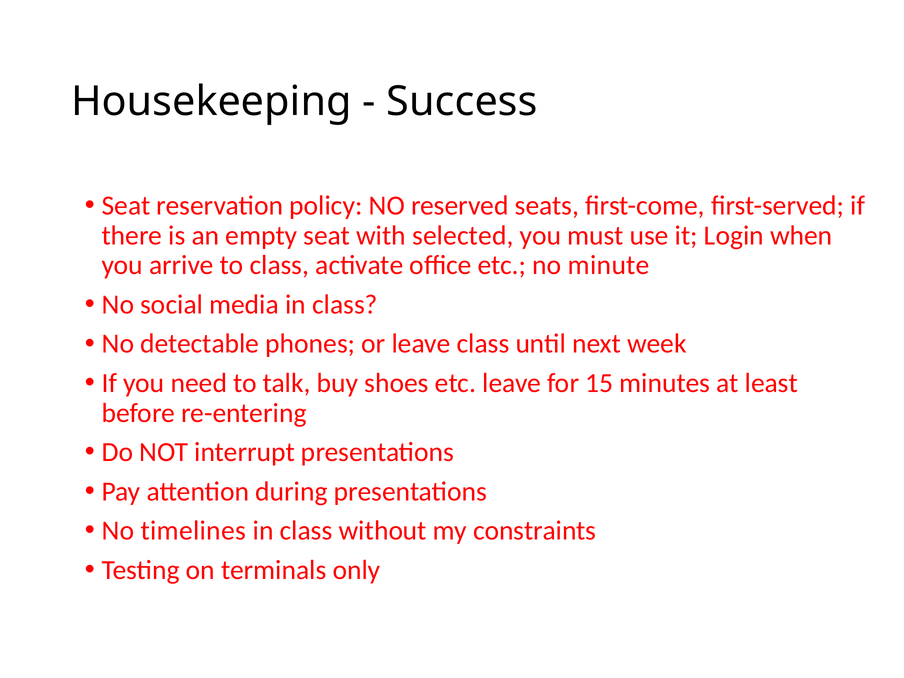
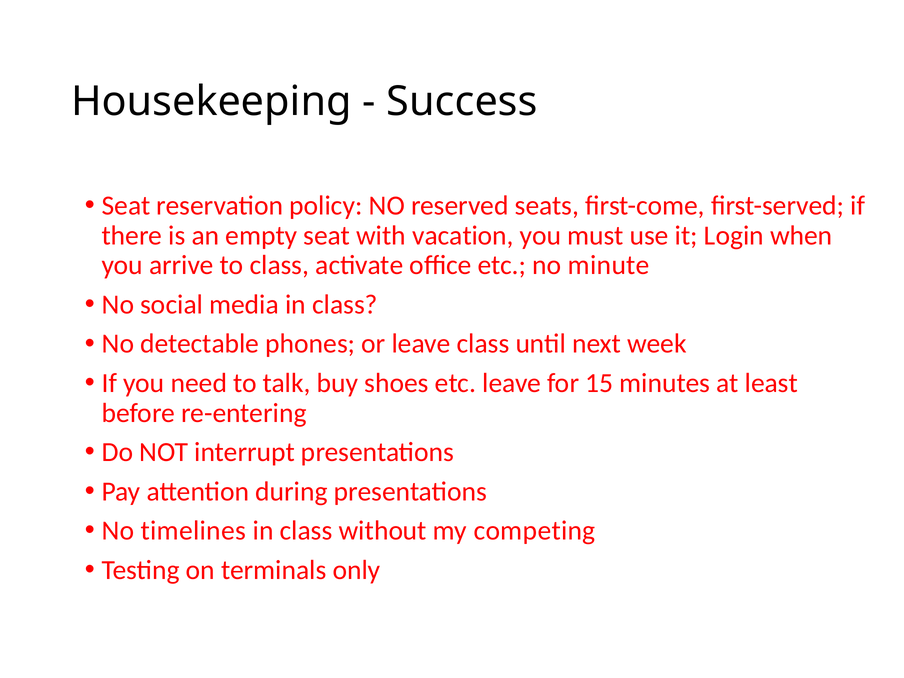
selected: selected -> vacation (463, 236)
constraints: constraints -> competing (535, 531)
